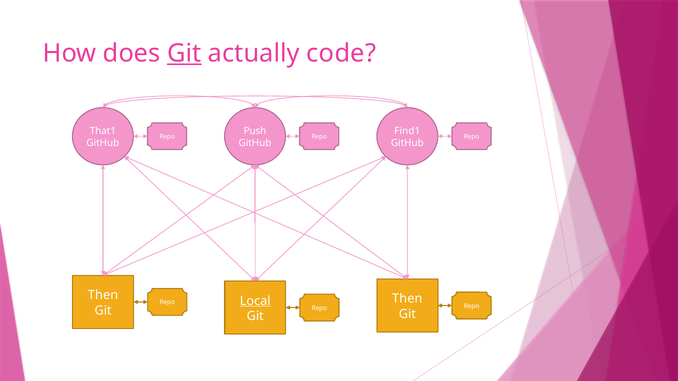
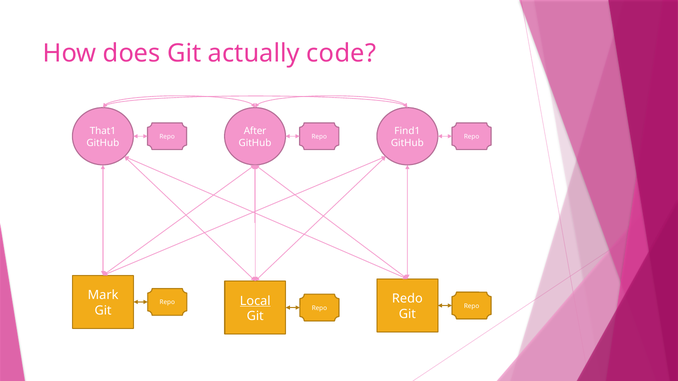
Git underline: present -> none (184, 53)
Push: Push -> After (255, 131)
Then: Then -> Mark (103, 295)
Then: Then -> Redo (407, 299)
